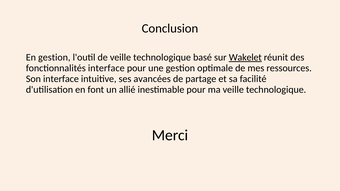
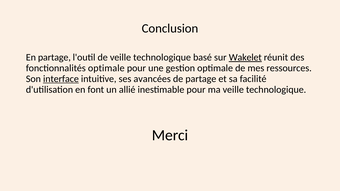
En gestion: gestion -> partage (54, 57)
fonctionnalités interface: interface -> optimale (106, 68)
interface underline: none -> present (61, 79)
